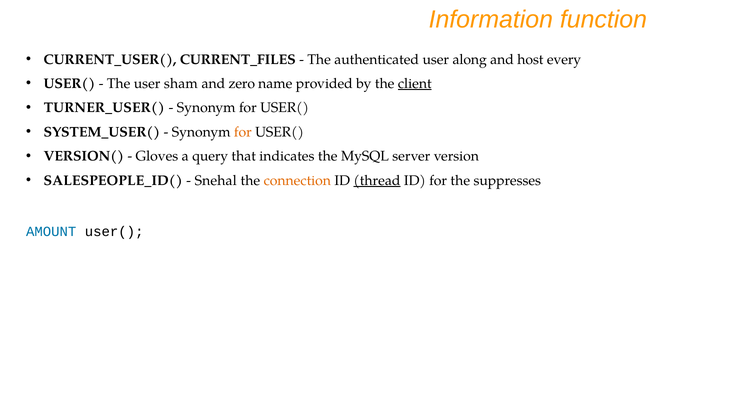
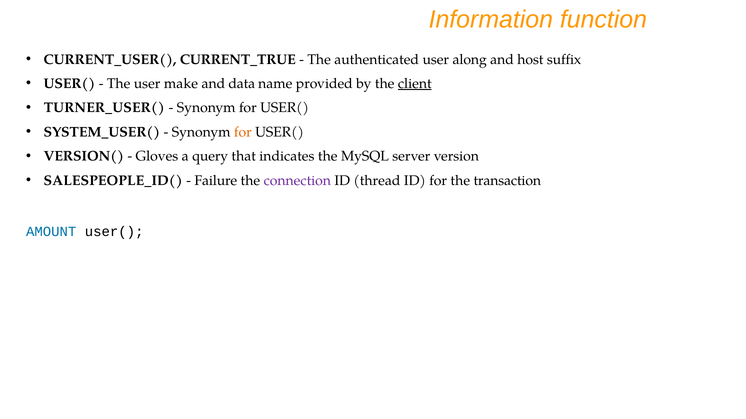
CURRENT_FILES: CURRENT_FILES -> CURRENT_TRUE (238, 60)
every: every -> suffix (564, 60)
sham: sham -> make (181, 84)
zero: zero -> data (242, 84)
Snehal: Snehal -> Failure (216, 181)
connection colour: orange -> purple (297, 181)
thread underline: present -> none (377, 181)
suppresses: suppresses -> transaction (507, 181)
